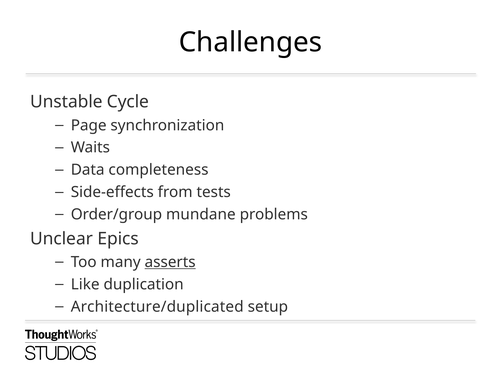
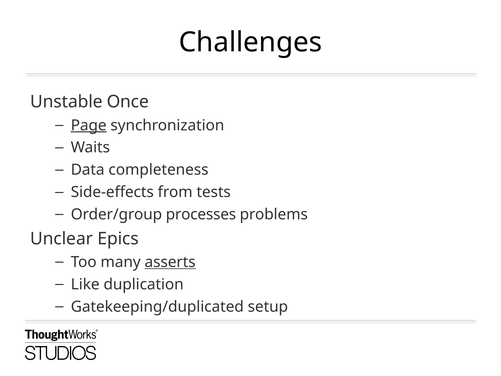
Cycle: Cycle -> Once (128, 102)
Page underline: none -> present (89, 125)
mundane: mundane -> processes (201, 214)
Architecture/duplicated: Architecture/duplicated -> Gatekeeping/duplicated (157, 306)
